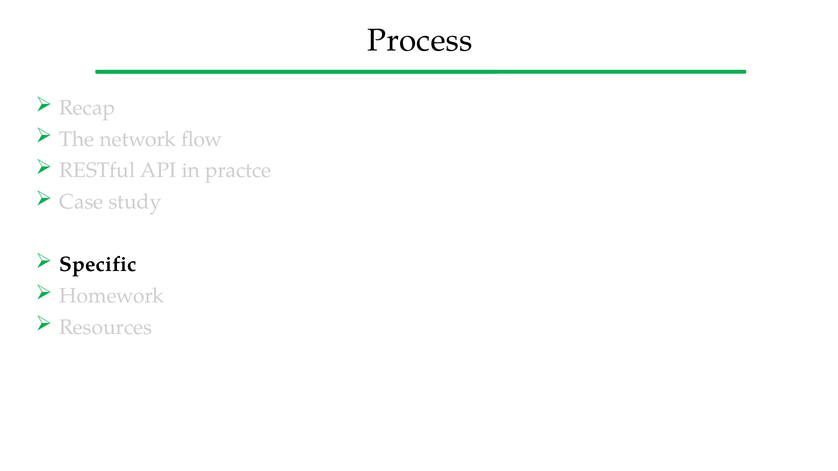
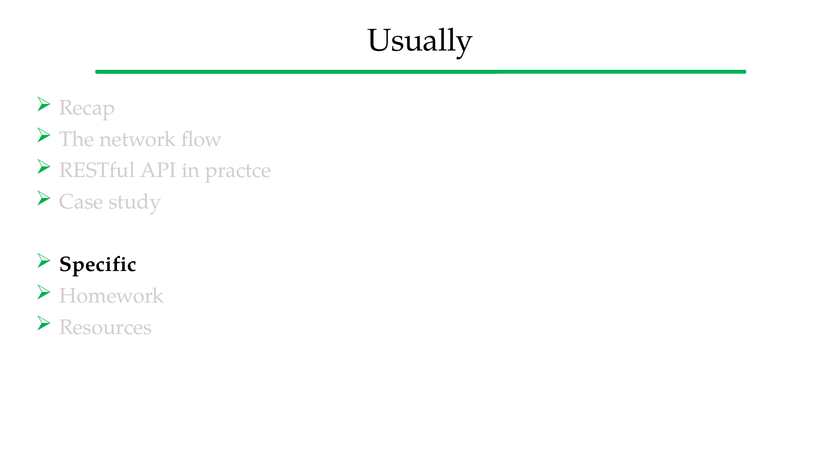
Process: Process -> Usually (420, 40)
